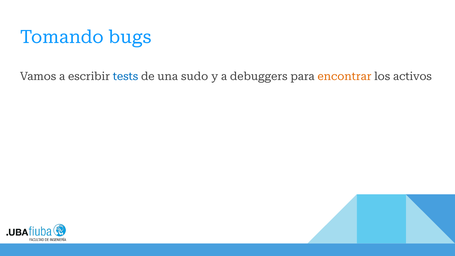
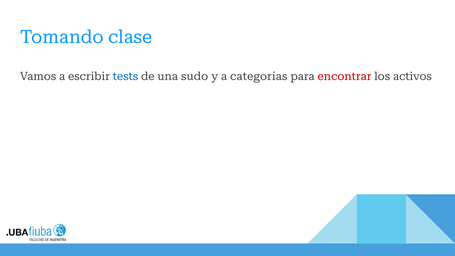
bugs: bugs -> clase (130, 37)
debuggers: debuggers -> categorías (259, 76)
encontrar colour: orange -> red (344, 76)
